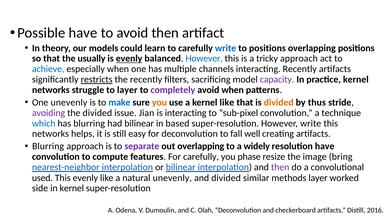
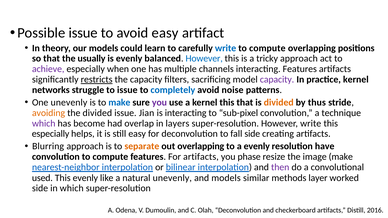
Possible have: have -> issue (83, 33)
avoid then: then -> easy (165, 33)
positions: positions -> compute (267, 48)
evenly underline: present -> none (129, 59)
achieve colour: blue -> purple (48, 69)
interacting Recently: Recently -> Features (300, 69)
the recently: recently -> capacity (146, 80)
to layer: layer -> issue (127, 90)
completely colour: purple -> blue (173, 90)
avoid when: when -> noise (233, 90)
you colour: orange -> purple (159, 103)
kernel like: like -> this (227, 103)
avoiding colour: purple -> orange (49, 113)
which colour: blue -> purple (44, 123)
has blurring: blurring -> become (89, 123)
had bilinear: bilinear -> overlap (139, 123)
based: based -> layers (177, 123)
networks: networks -> especially (51, 134)
fall well: well -> side (252, 134)
separate colour: purple -> orange (142, 146)
a widely: widely -> evenly (257, 146)
For carefully: carefully -> artifacts (201, 157)
image bring: bring -> make (341, 157)
and divided: divided -> models (226, 178)
in kernel: kernel -> which (72, 188)
